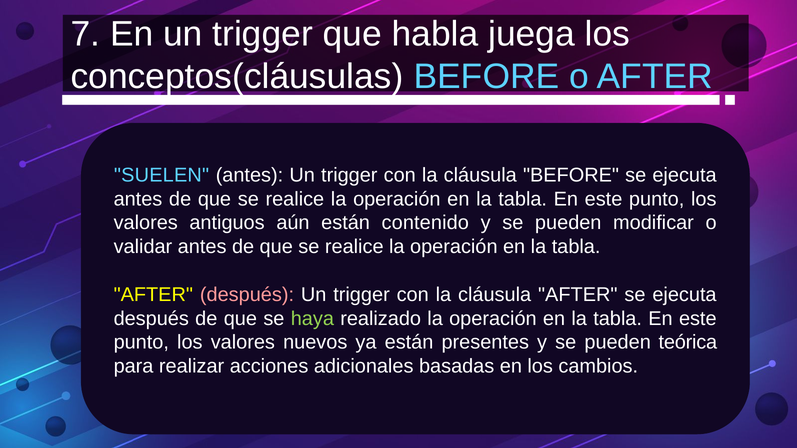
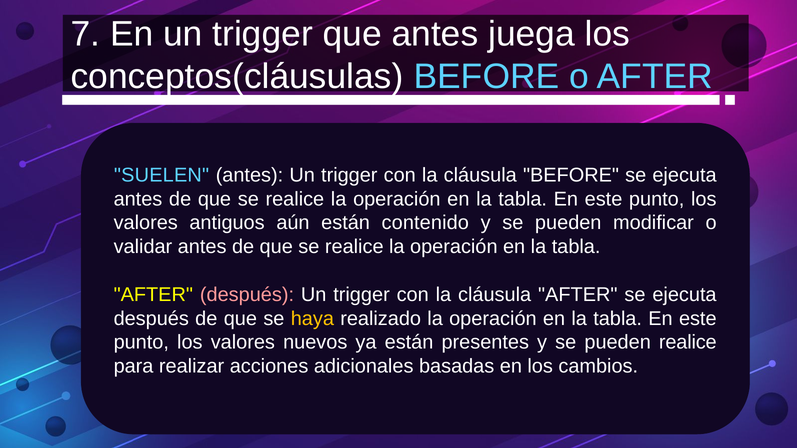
que habla: habla -> antes (435, 34)
haya colour: light green -> yellow (312, 319)
pueden teórica: teórica -> realice (688, 343)
